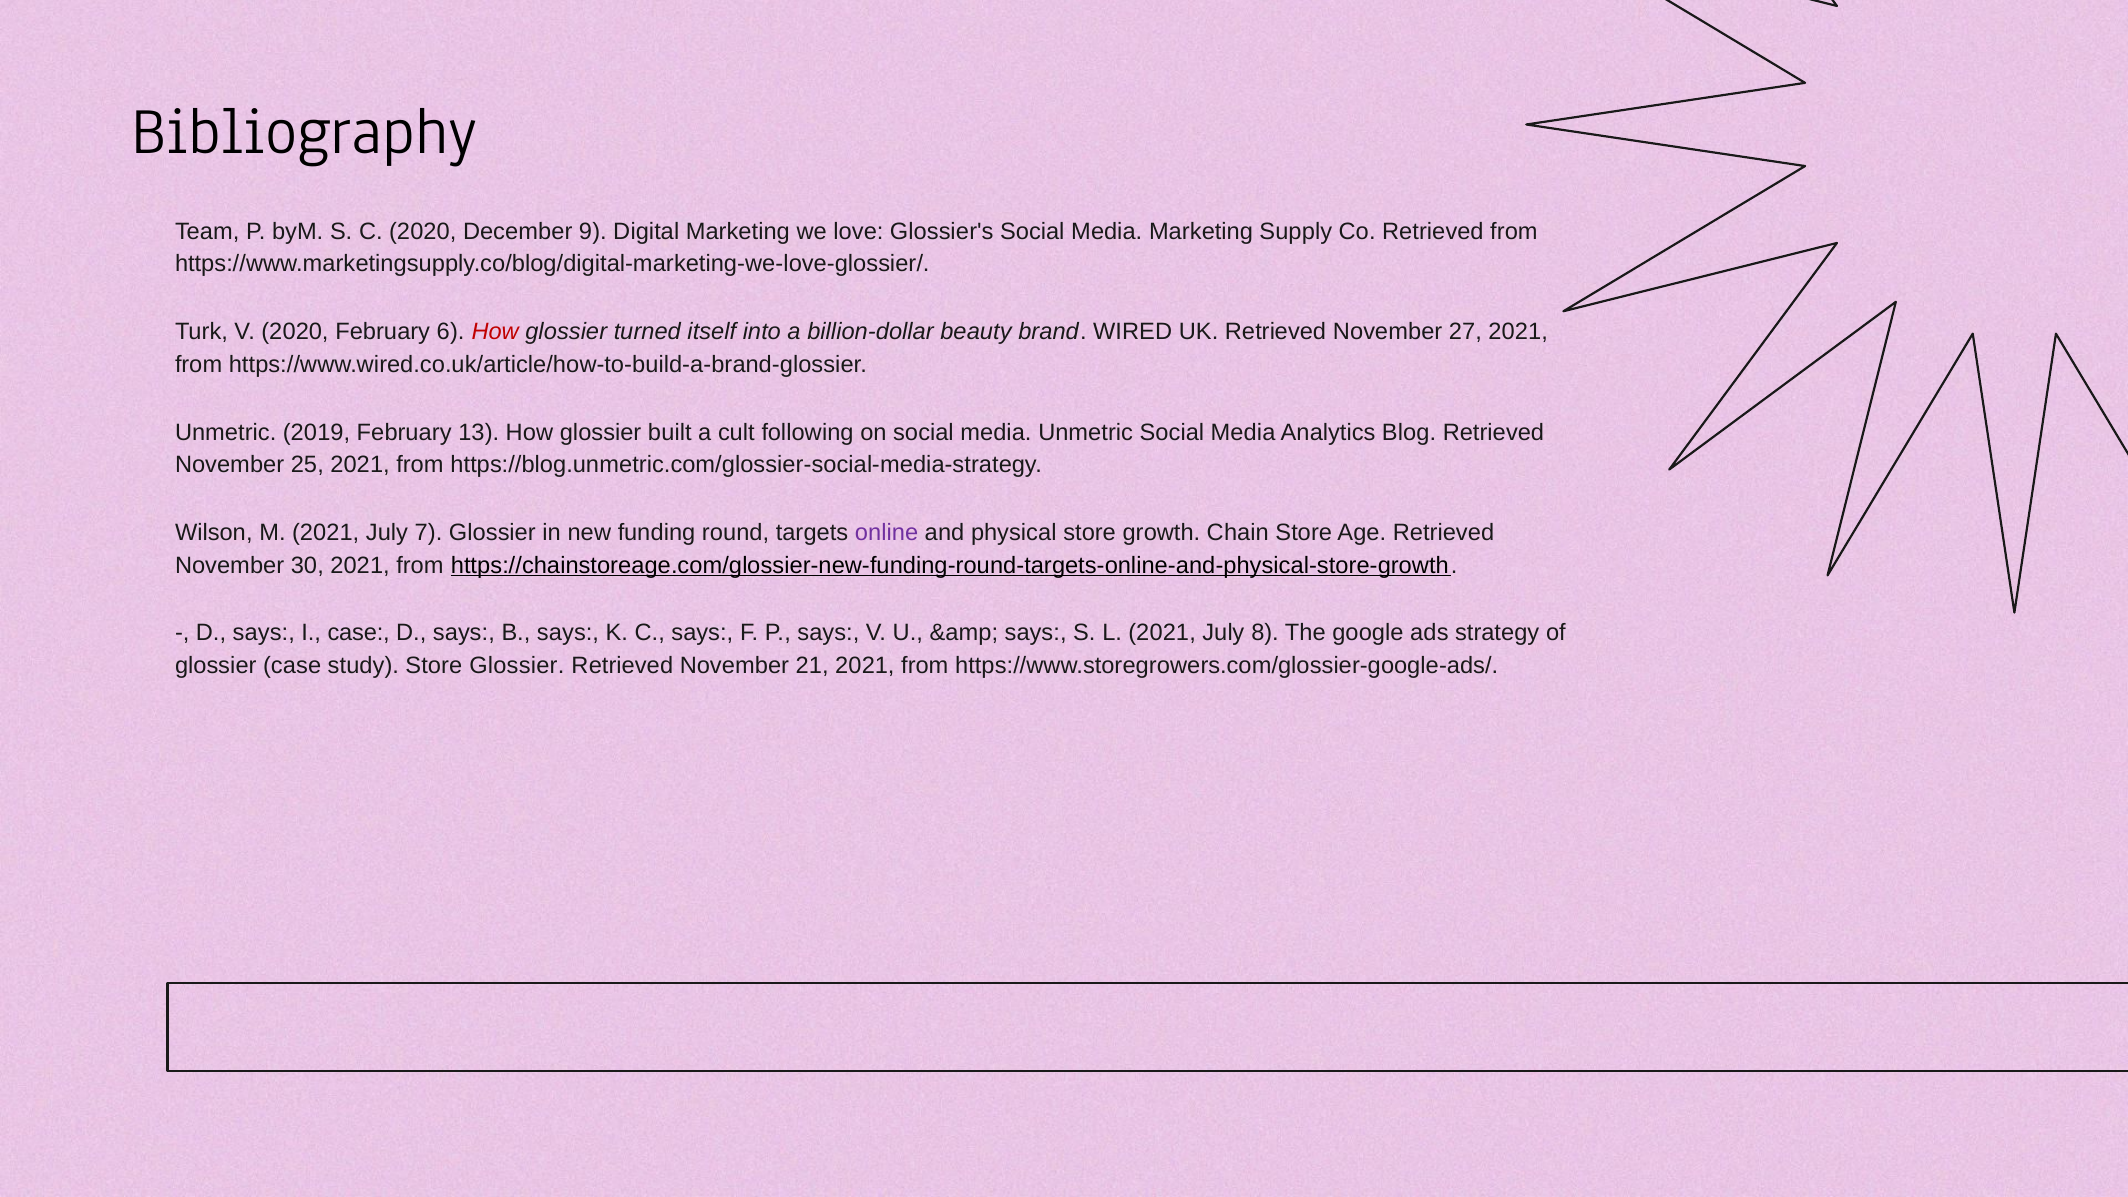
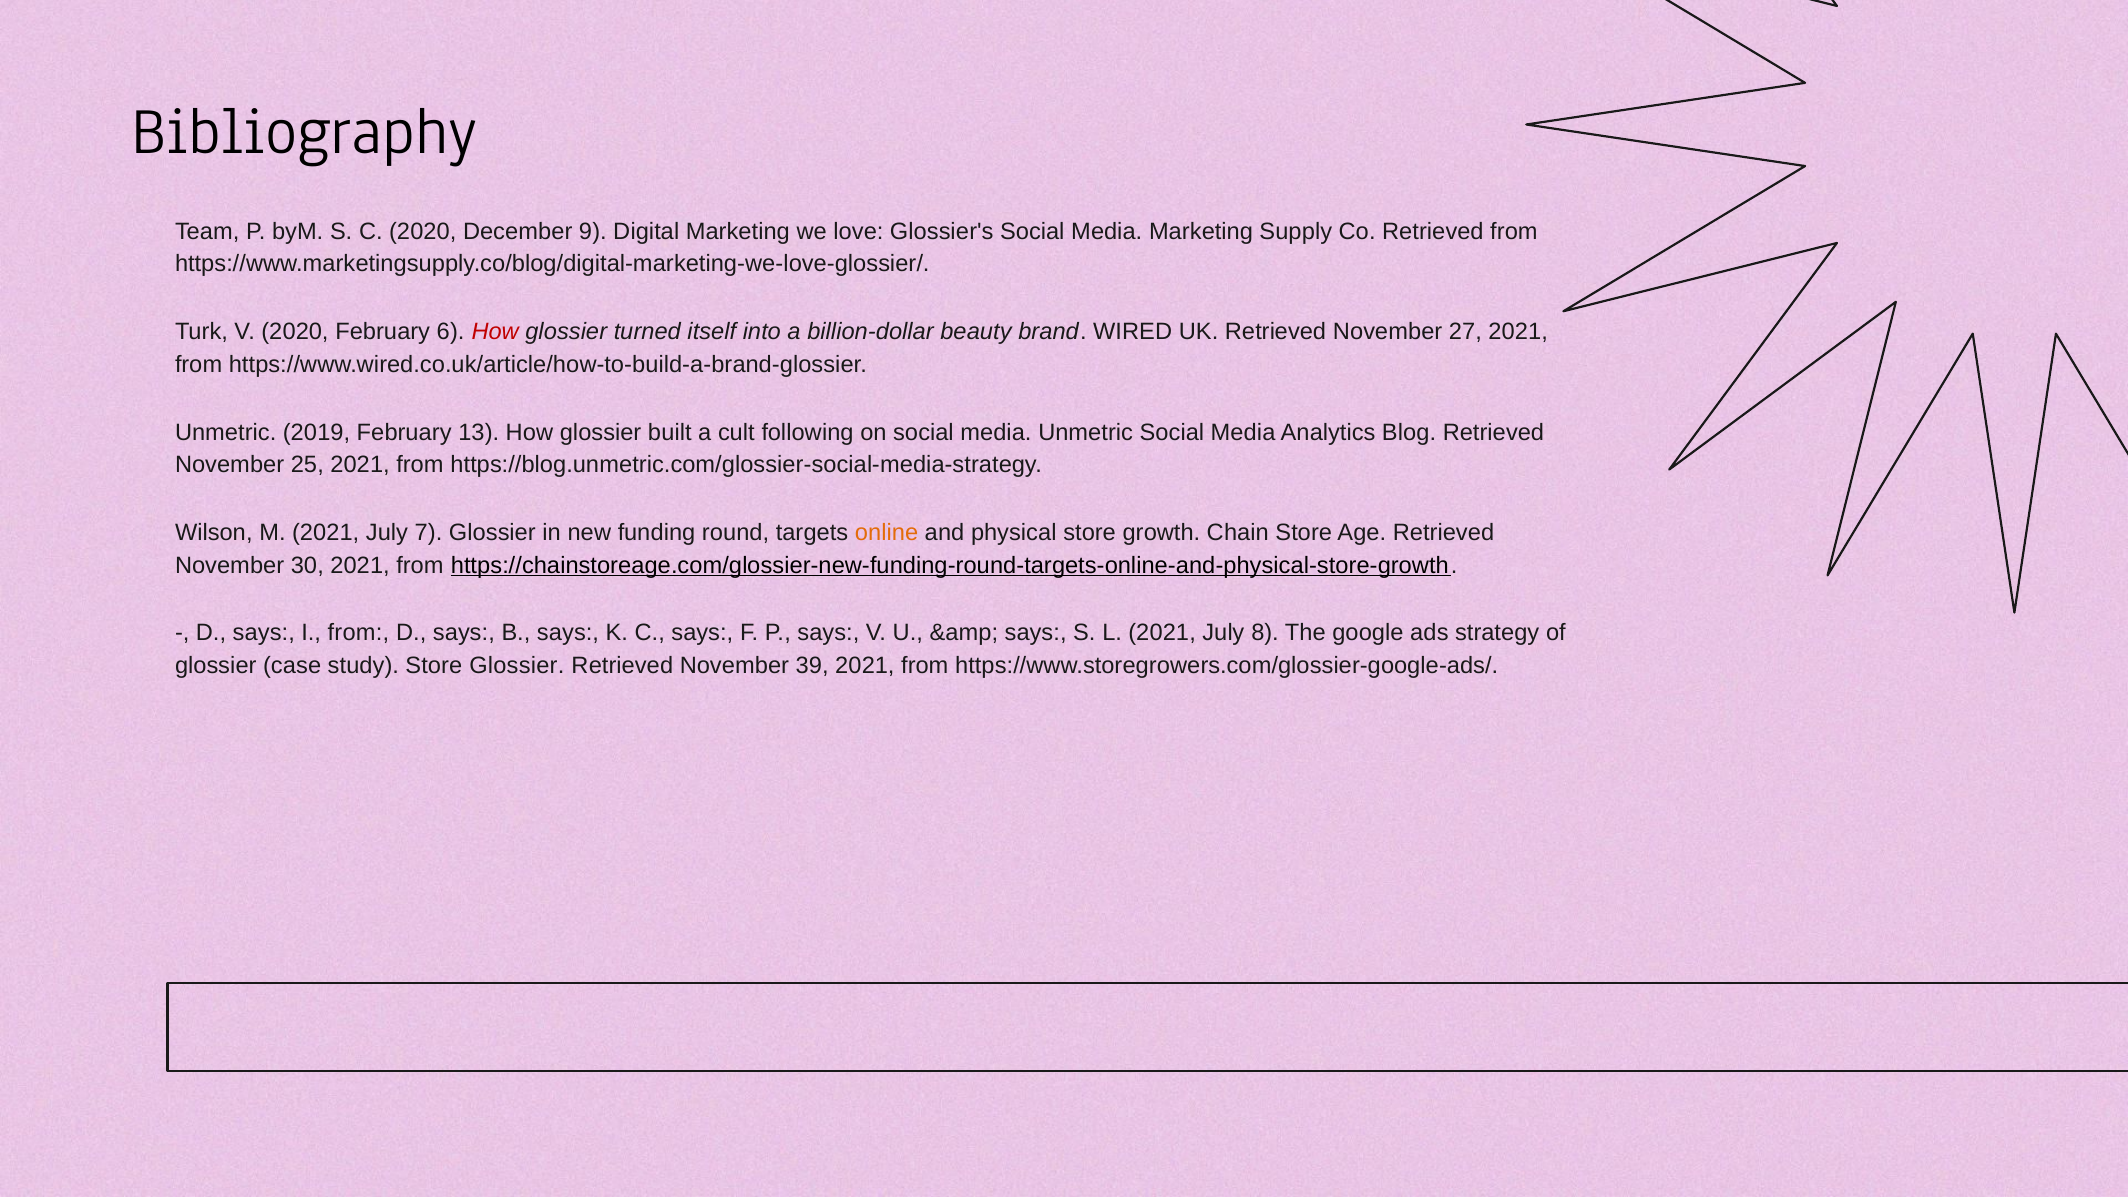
online colour: purple -> orange (887, 533)
I case: case -> from (358, 633)
21: 21 -> 39 (812, 666)
